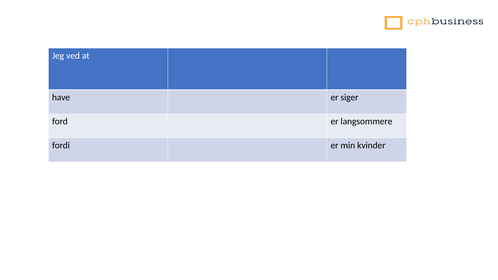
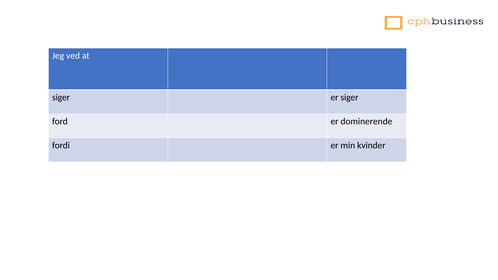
have: have -> siger (61, 97)
langsommere: langsommere -> dominerende (366, 121)
